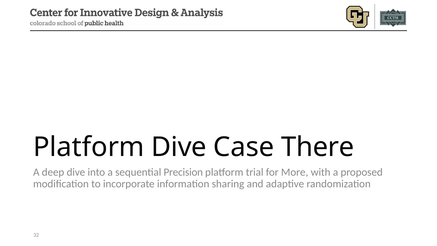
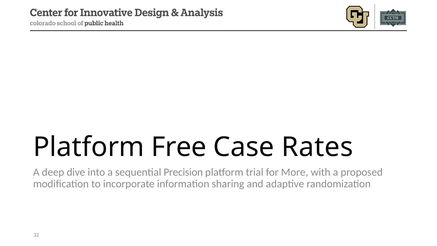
Platform Dive: Dive -> Free (179, 147)
There: There -> Rates (317, 147)
